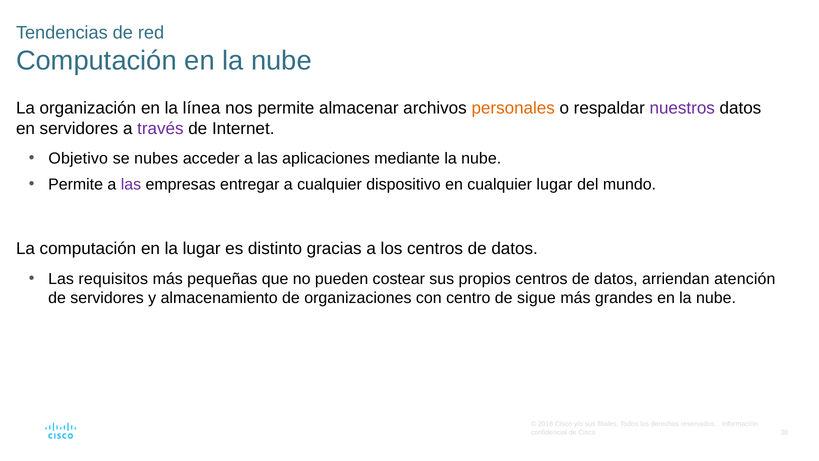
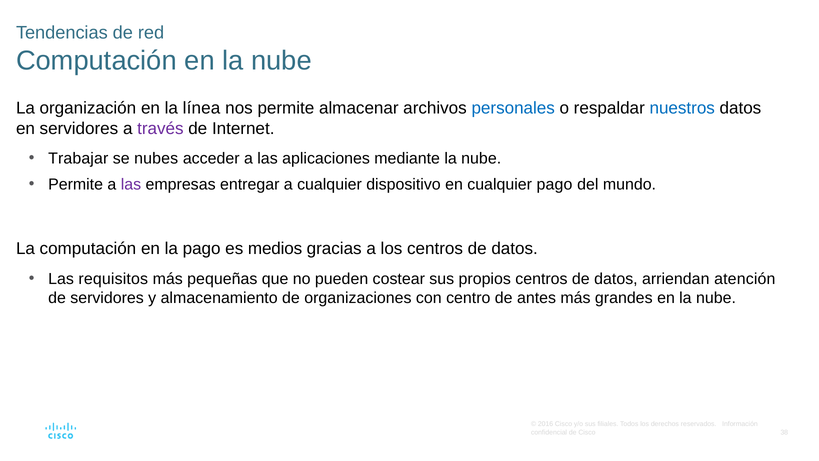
personales colour: orange -> blue (513, 108)
nuestros colour: purple -> blue (682, 108)
Objetivo: Objetivo -> Trabajar (78, 158)
cualquier lugar: lugar -> pago (554, 184)
la lugar: lugar -> pago (202, 249)
distinto: distinto -> medios (275, 249)
sigue: sigue -> antes (537, 298)
